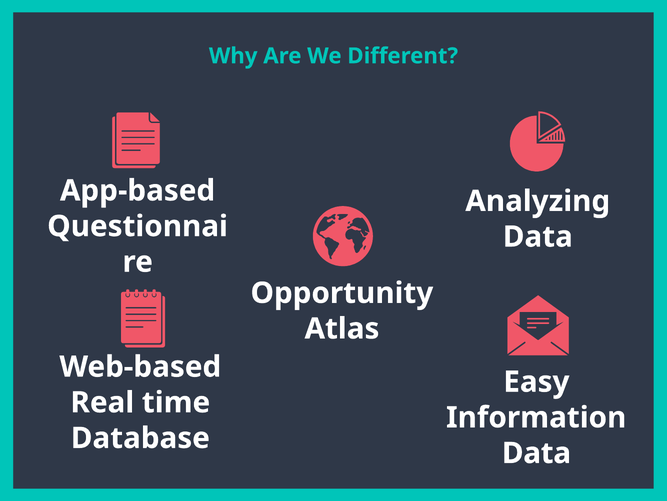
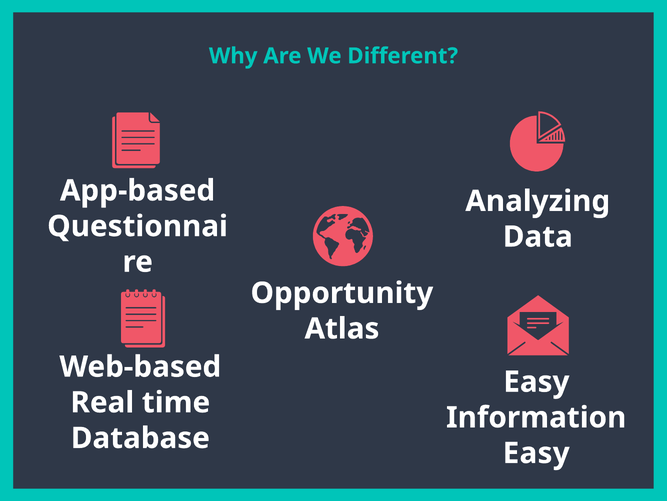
Data: Data -> Easy (536, 453)
